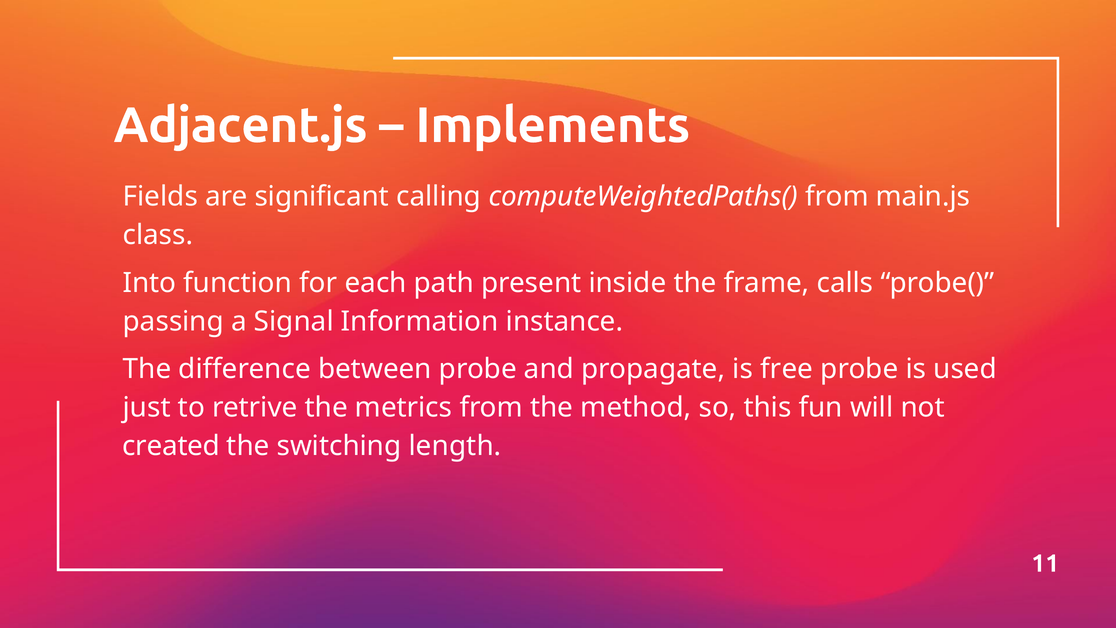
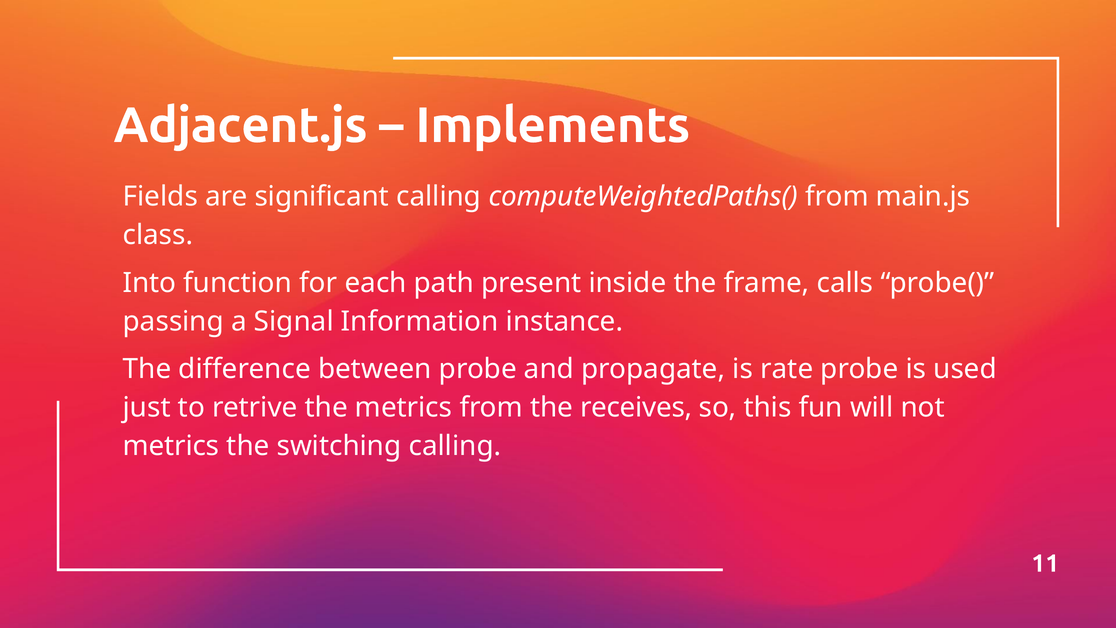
free: free -> rate (787, 369)
method: method -> receives (636, 408)
created: created -> metrics (171, 446)
switching length: length -> calling (455, 446)
